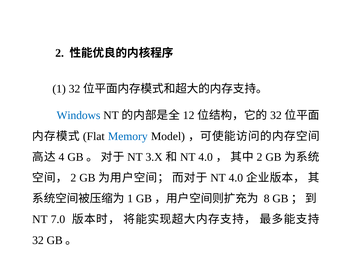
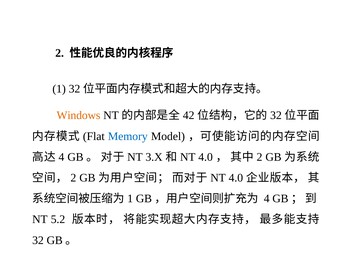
Windows colour: blue -> orange (78, 115)
12: 12 -> 42 (189, 115)
8: 8 -> 4 (267, 198)
7.0: 7.0 -> 5.2 (58, 219)
